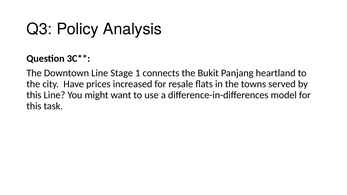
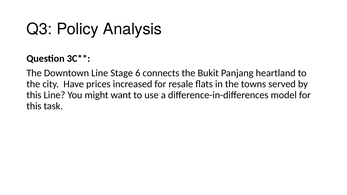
1: 1 -> 6 (138, 73)
